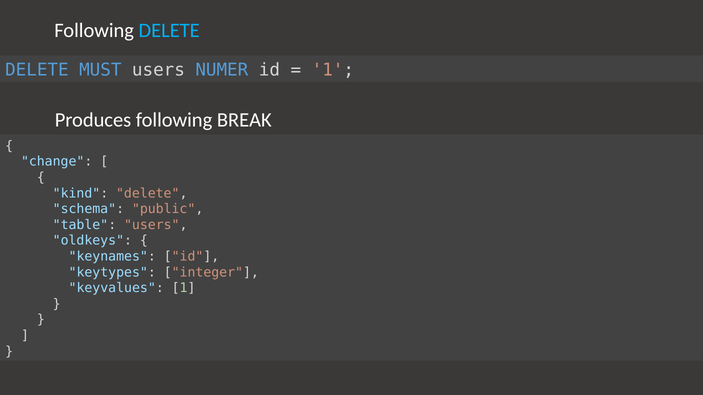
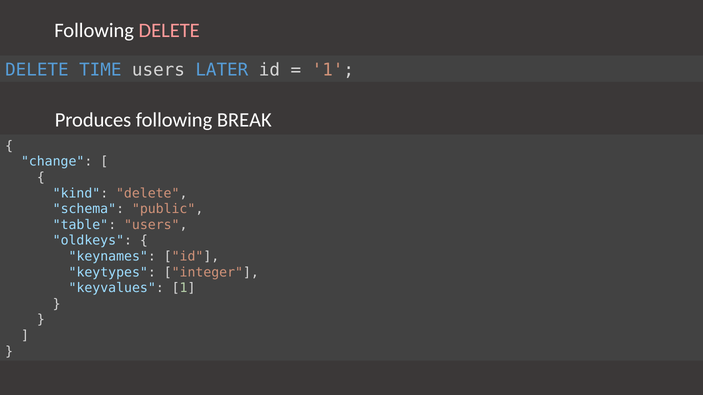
DELETE colour: light blue -> pink (169, 31)
MUST: MUST -> TIME (100, 70)
NUMER: NUMER -> LATER (222, 70)
